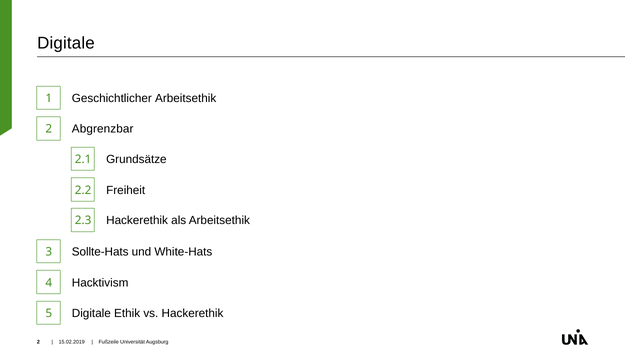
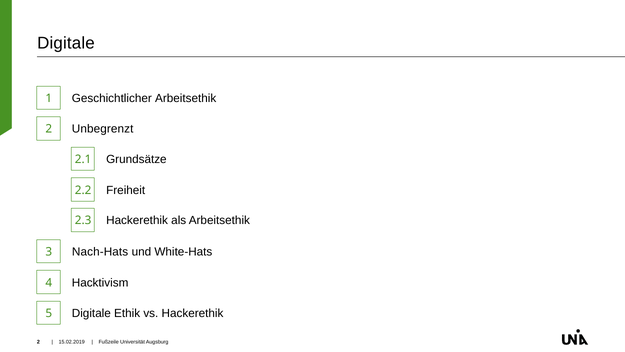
Abgrenzbar: Abgrenzbar -> Unbegrenzt (103, 129)
Sollte-Hats: Sollte-Hats -> Nach-Hats (100, 252)
